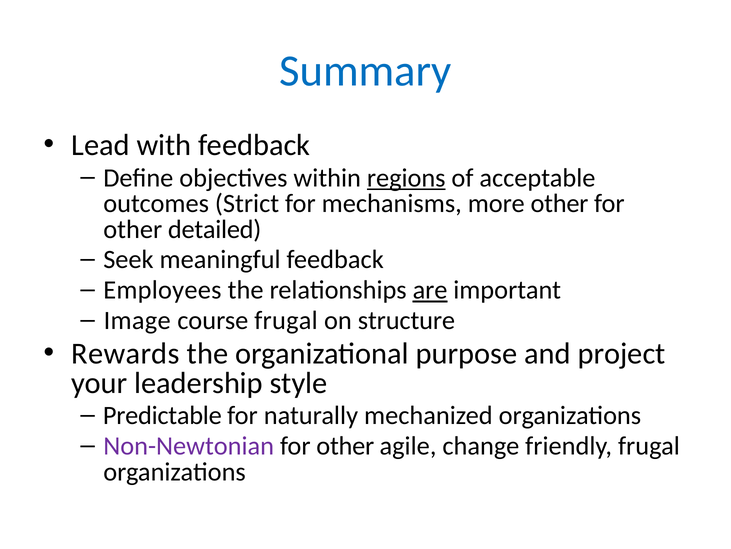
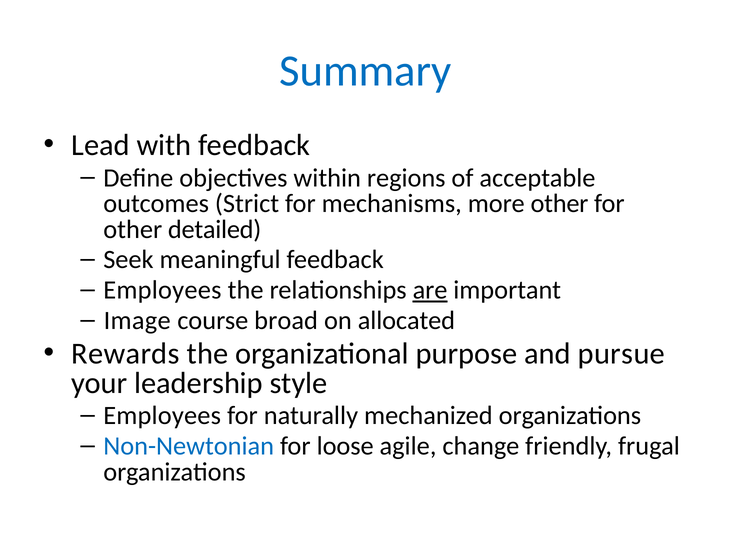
regions underline: present -> none (406, 178)
course frugal: frugal -> broad (286, 320)
structure: structure -> allocated (406, 320)
project: project -> pursue (621, 353)
Predictable: Predictable -> Employees (162, 415)
Non-Newtonian colour: purple -> blue (189, 446)
other: other -> loose (345, 446)
